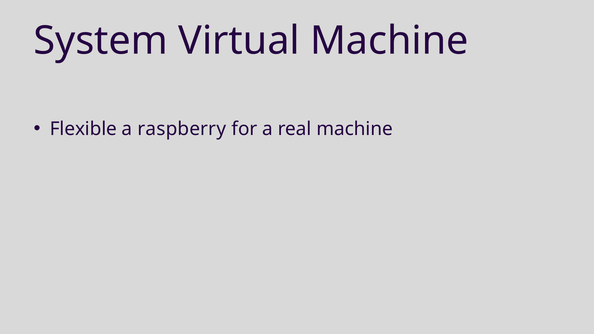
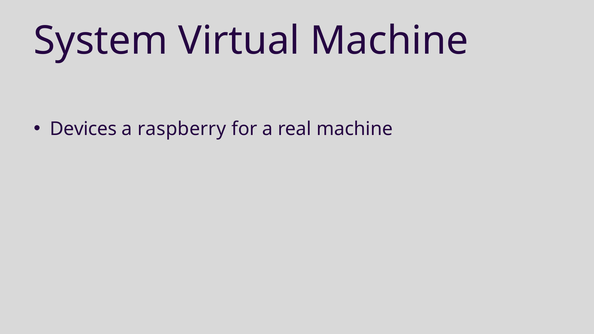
Flexible: Flexible -> Devices (83, 129)
